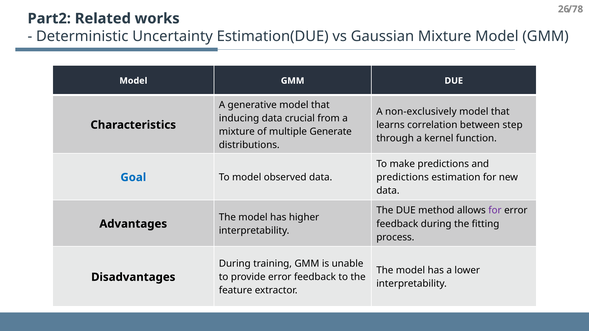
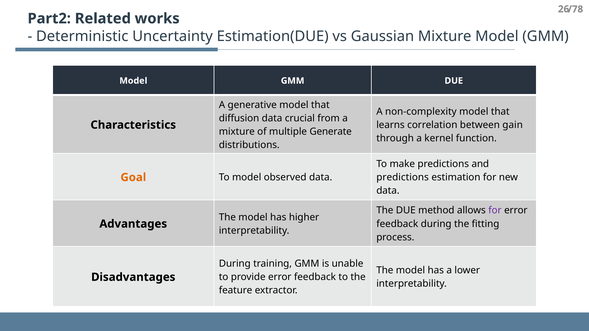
non-exclusively: non-exclusively -> non-complexity (421, 112)
inducing: inducing -> diffusion (239, 118)
step: step -> gain (513, 125)
Goal colour: blue -> orange (133, 178)
